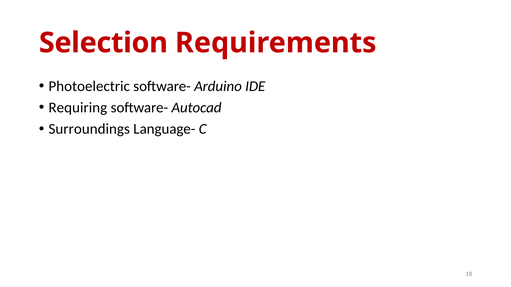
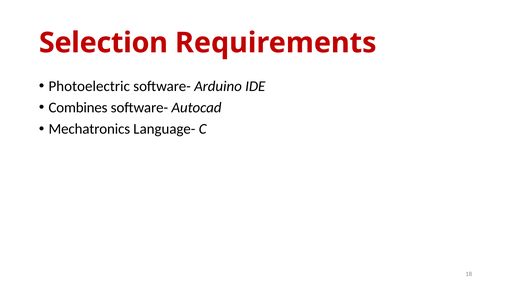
Requiring: Requiring -> Combines (78, 108)
Surroundings: Surroundings -> Mechatronics (89, 129)
